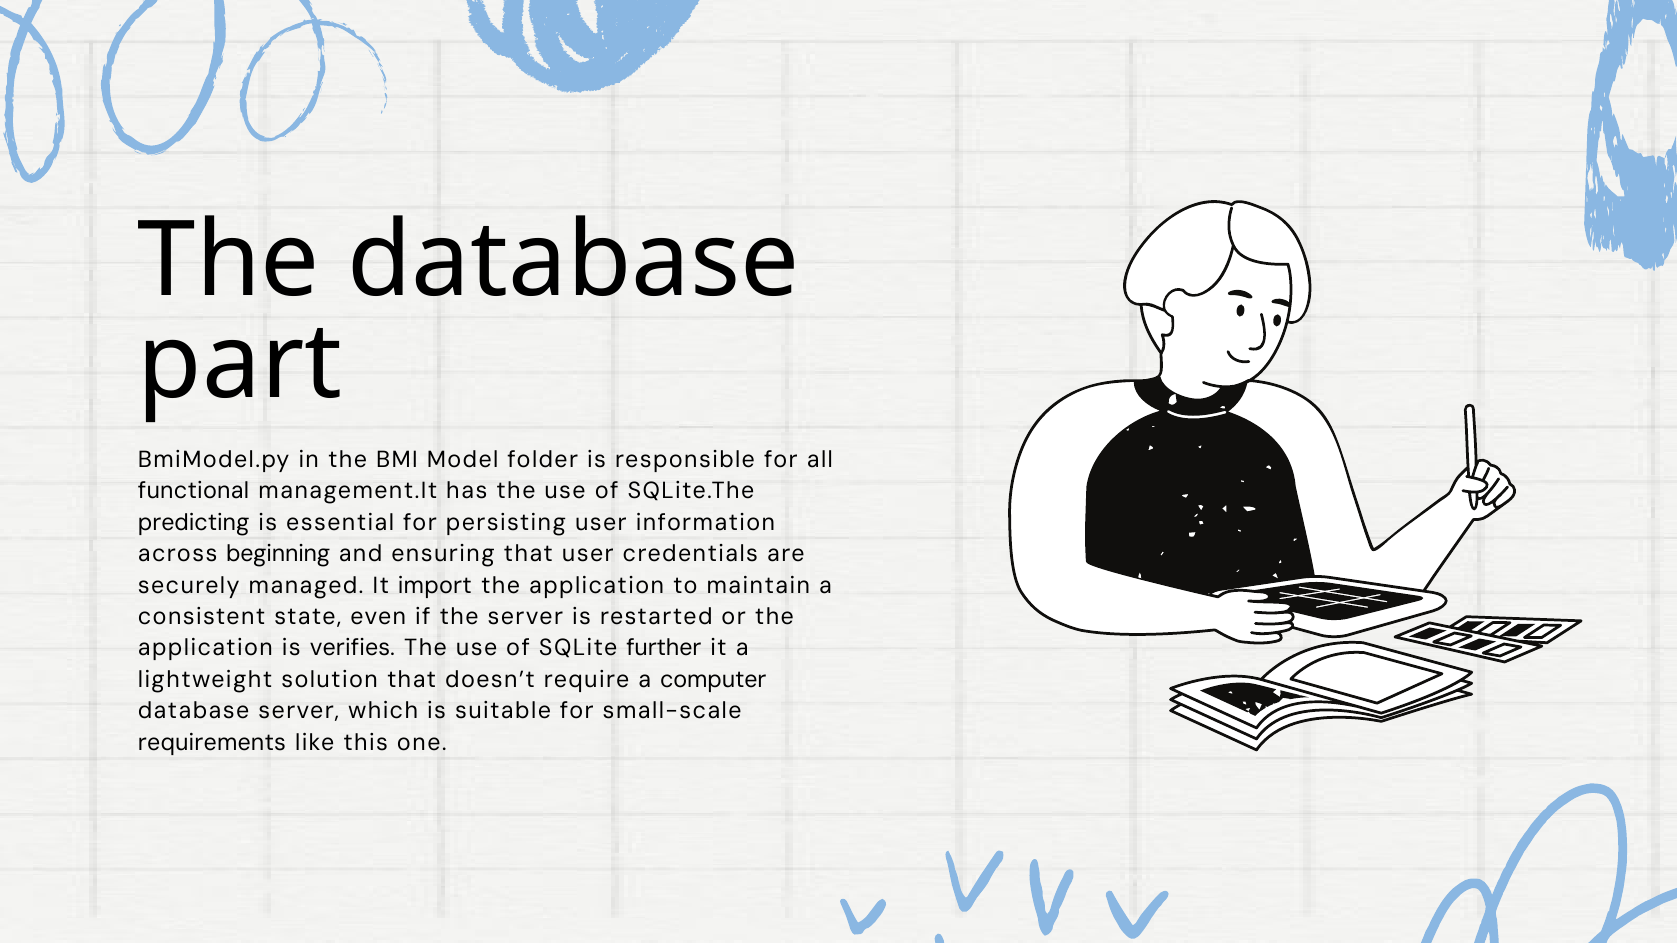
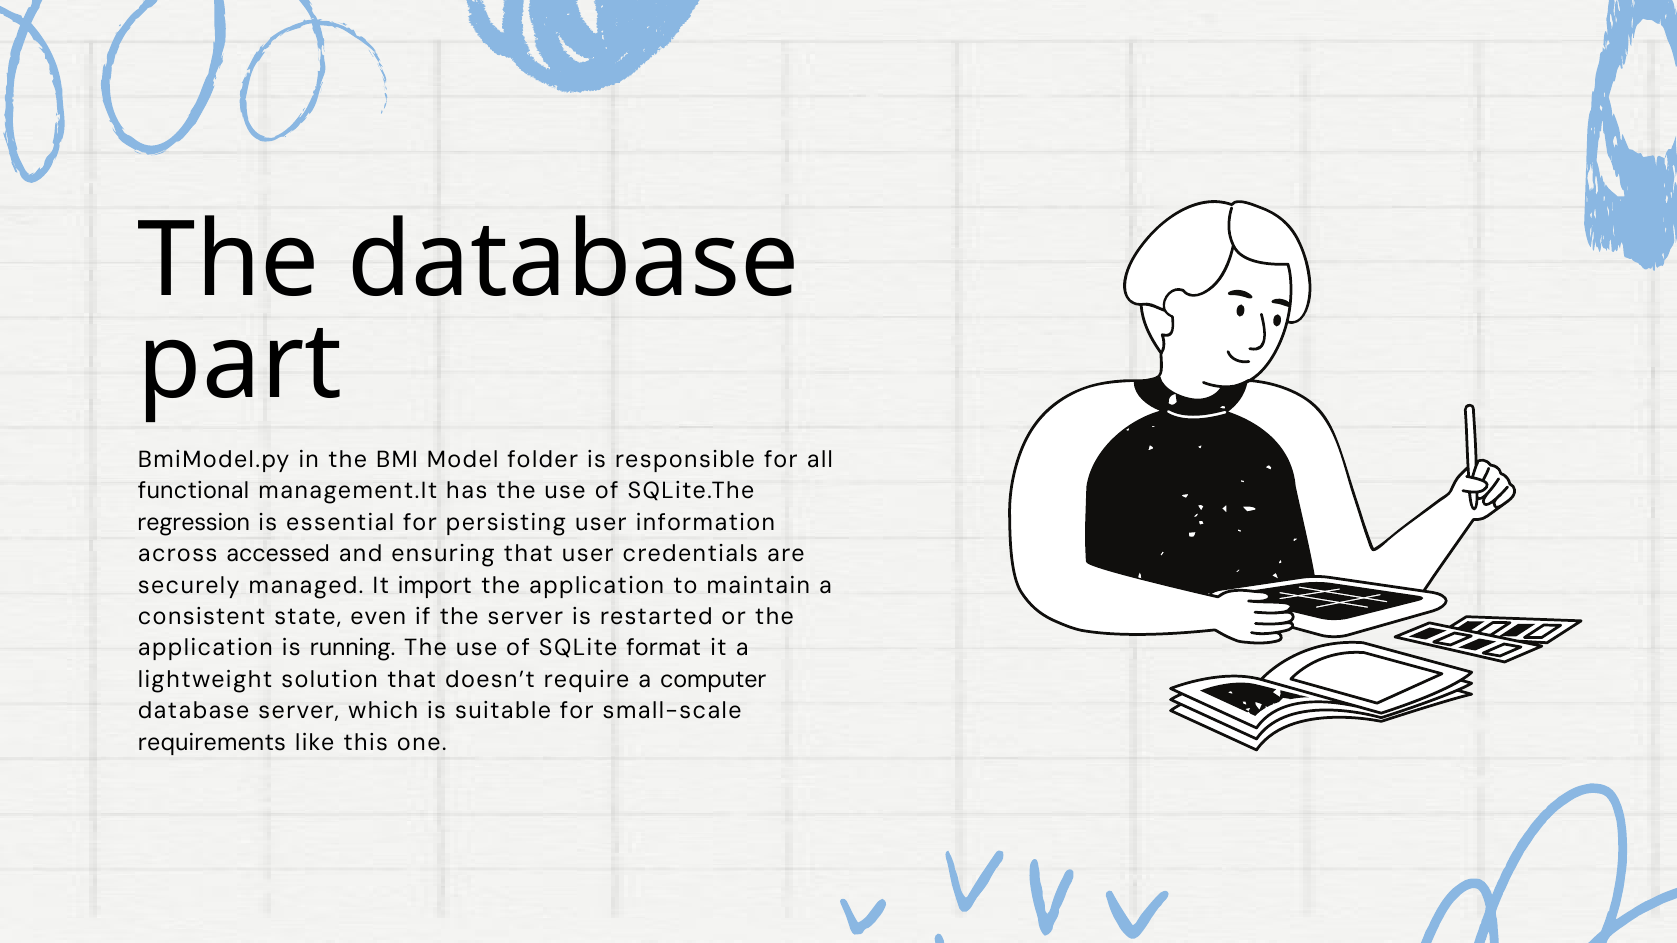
predicting: predicting -> regression (194, 523)
beginning: beginning -> accessed (278, 554)
verifies: verifies -> running (353, 648)
further: further -> format (664, 648)
